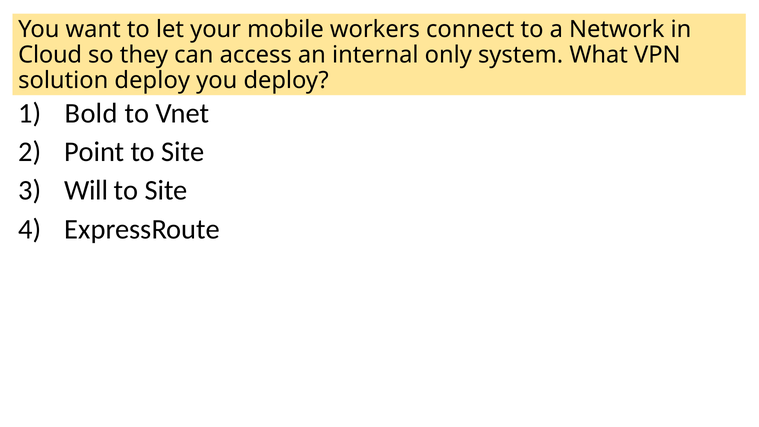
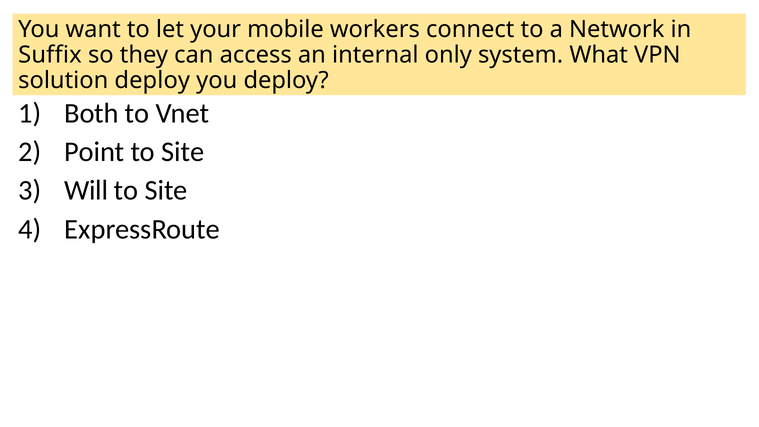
Cloud: Cloud -> Suffix (50, 55)
Bold: Bold -> Both (92, 113)
